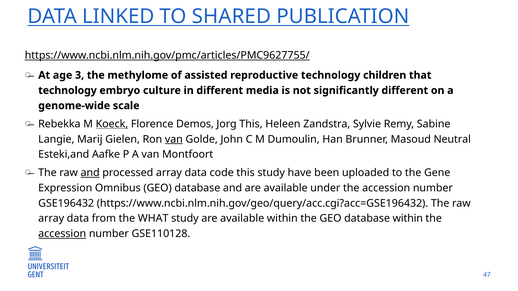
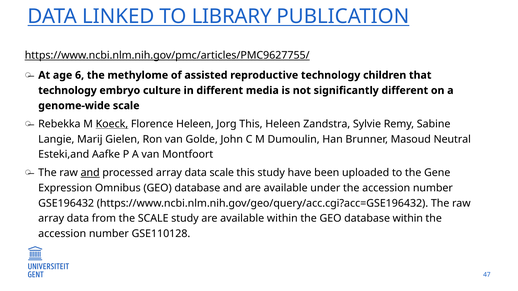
SHARED: SHARED -> LIBRARY (232, 16)
3: 3 -> 6 (80, 75)
Florence Demos: Demos -> Heleen (195, 124)
van underline: present -> none (174, 139)
data code: code -> scale (222, 173)
the WHAT: WHAT -> SCALE (153, 219)
accession underline: present -> none (62, 234)
